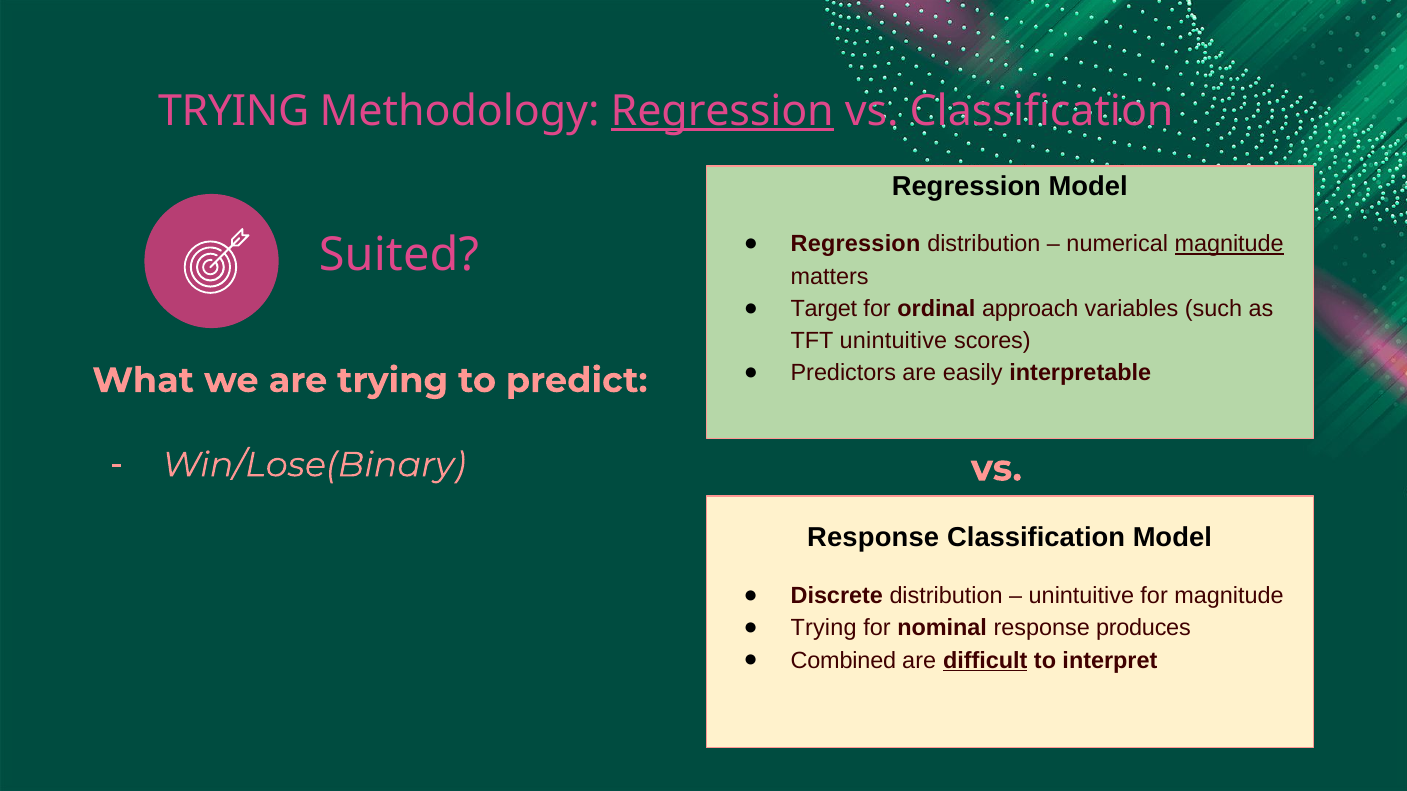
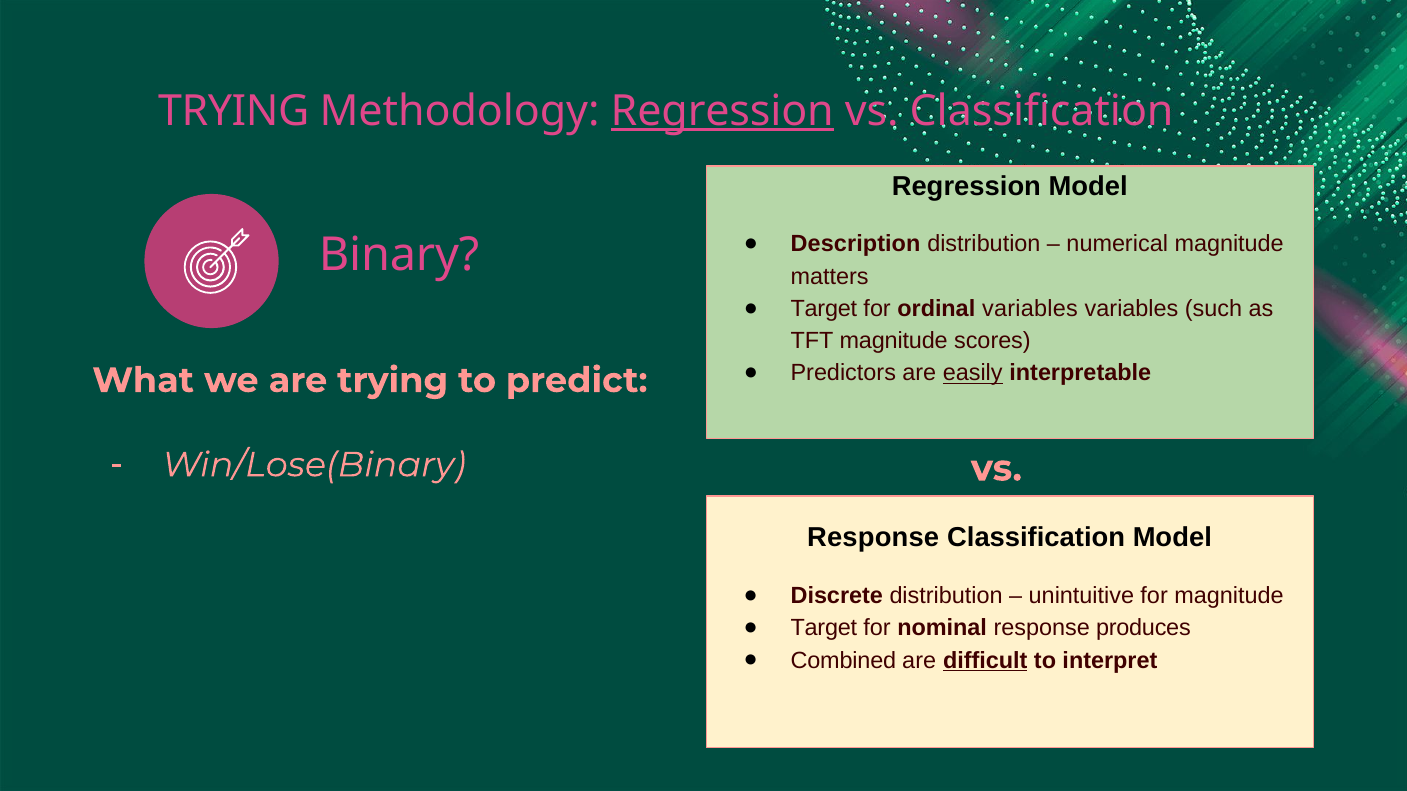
Regression: Regression -> Description (856, 244)
magnitude underline: present -> none (1229, 244)
Suited: Suited -> Binary (399, 255)
ordinal approach: approach -> variables (1030, 309)
TFT unintuitive: unintuitive -> magnitude (894, 341)
easily underline: none -> present (973, 373)
Trying: Trying -> Target (824, 628)
